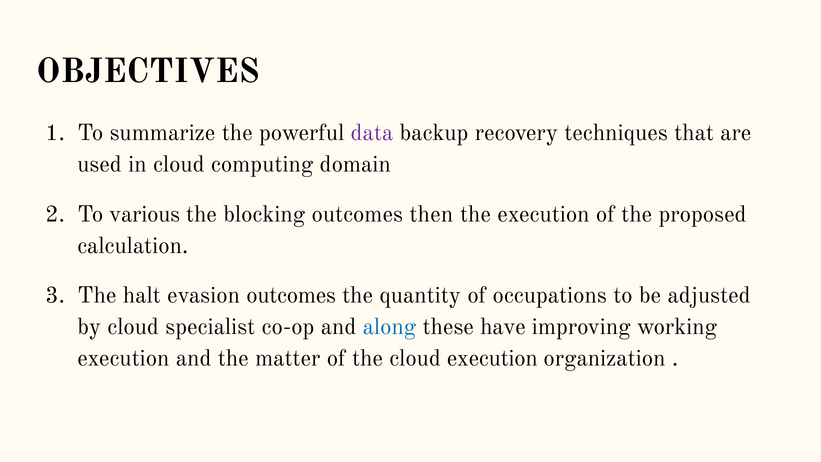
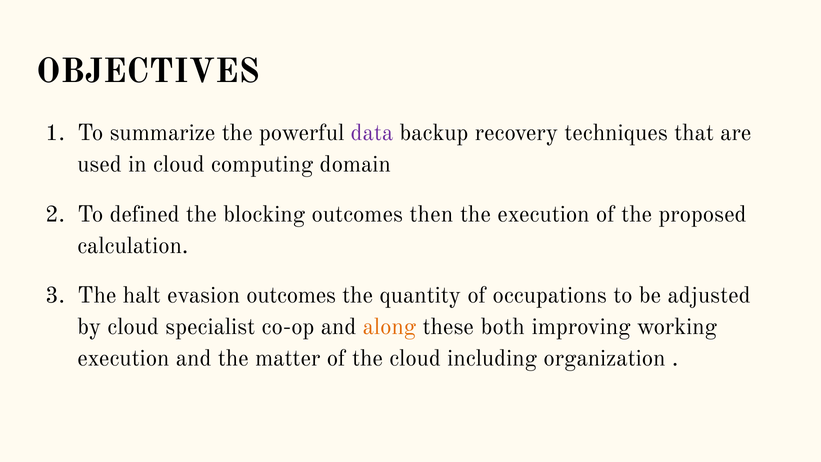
various: various -> defined (145, 214)
along colour: blue -> orange (389, 327)
have: have -> both (503, 327)
cloud execution: execution -> including (492, 358)
